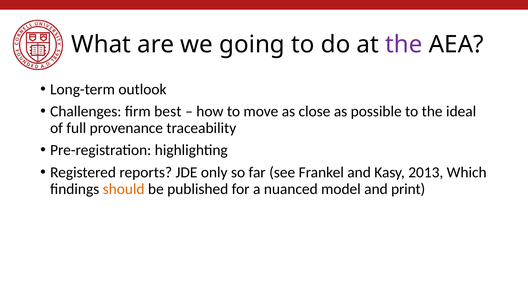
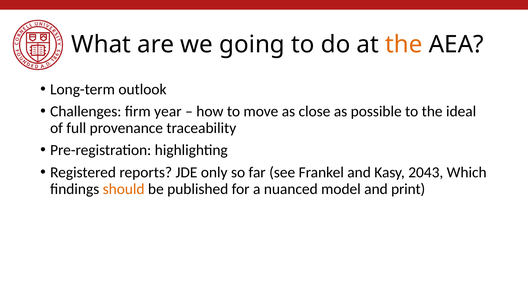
the colour: purple -> orange (404, 44)
best: best -> year (168, 111)
2013: 2013 -> 2043 (426, 172)
